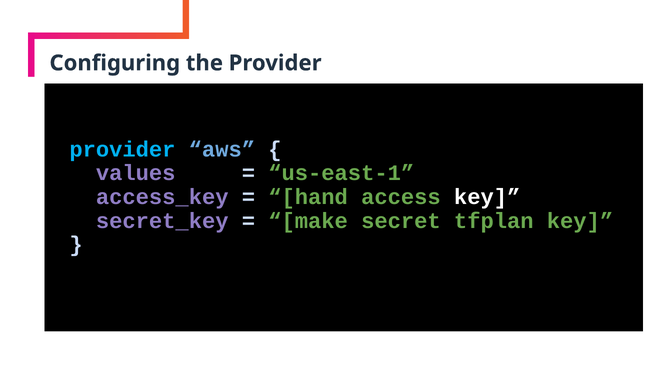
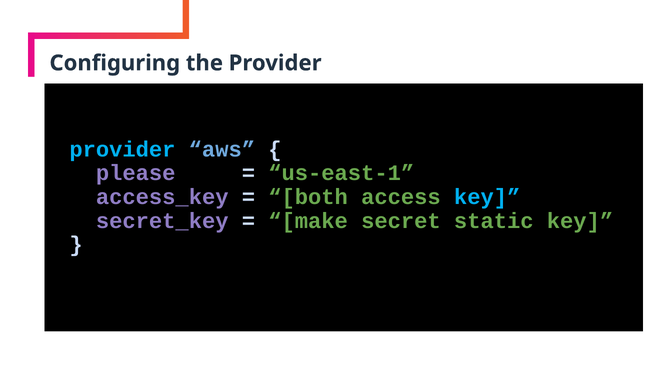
values: values -> please (136, 173)
hand: hand -> both (308, 197)
key colour: white -> light blue (487, 197)
tfplan: tfplan -> static (494, 221)
